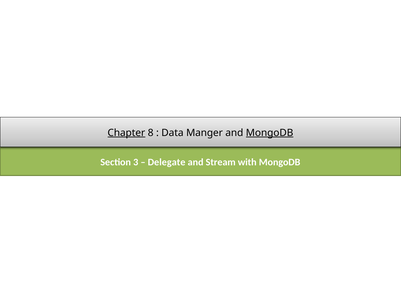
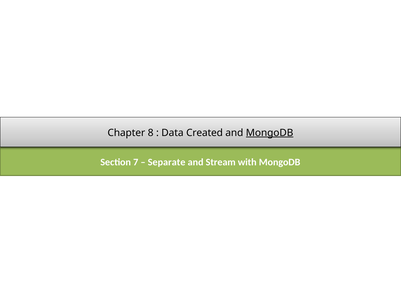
Chapter underline: present -> none (126, 133)
Manger: Manger -> Created (205, 133)
3: 3 -> 7 (136, 162)
Delegate: Delegate -> Separate (167, 162)
